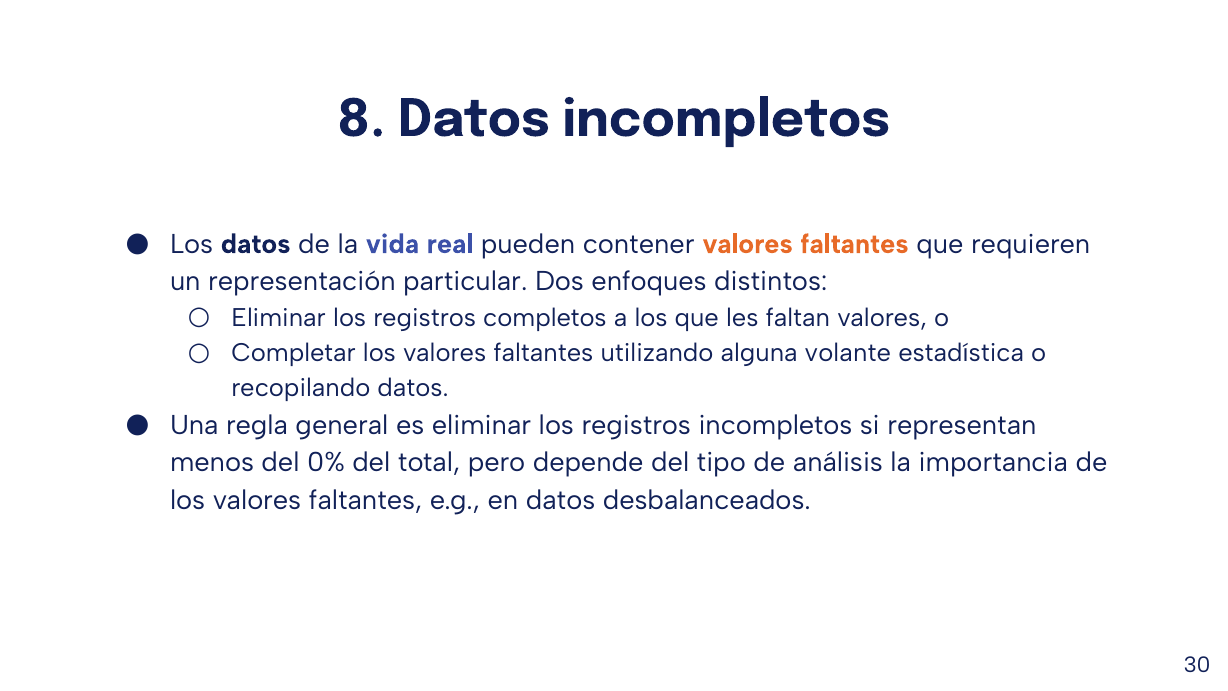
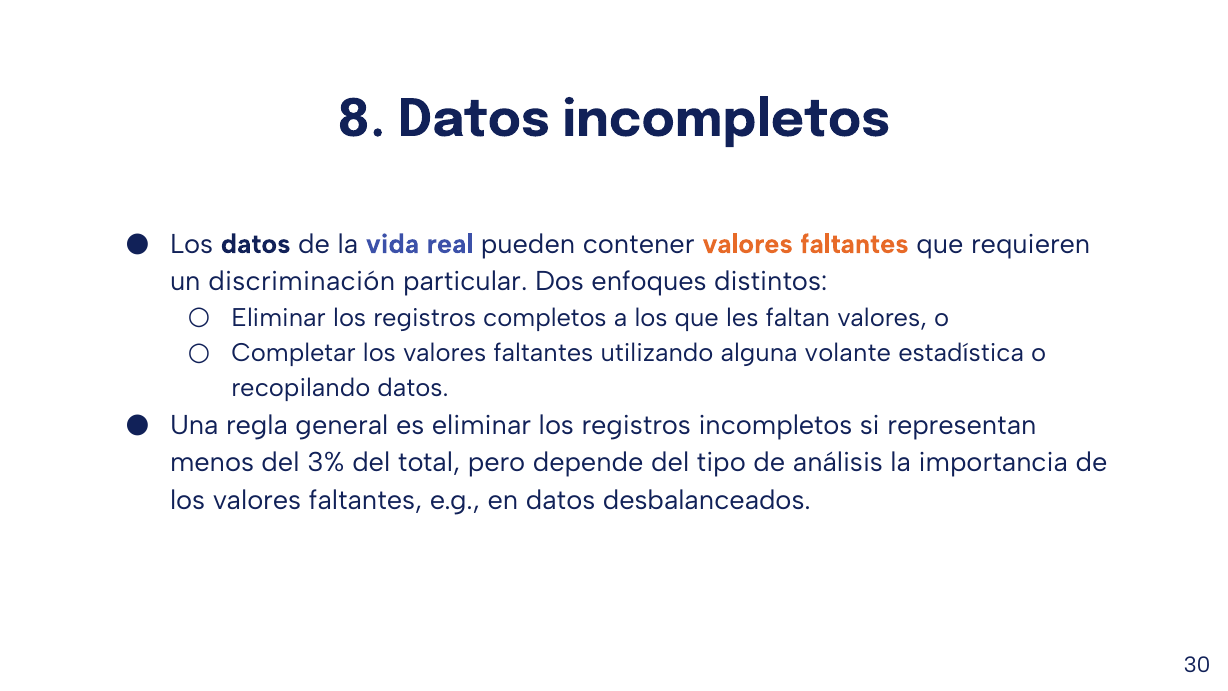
representación: representación -> discriminación (302, 282)
0%: 0% -> 3% (326, 463)
